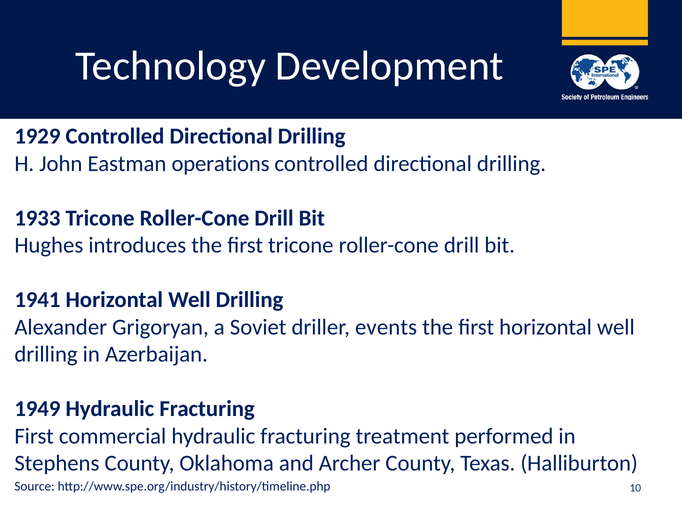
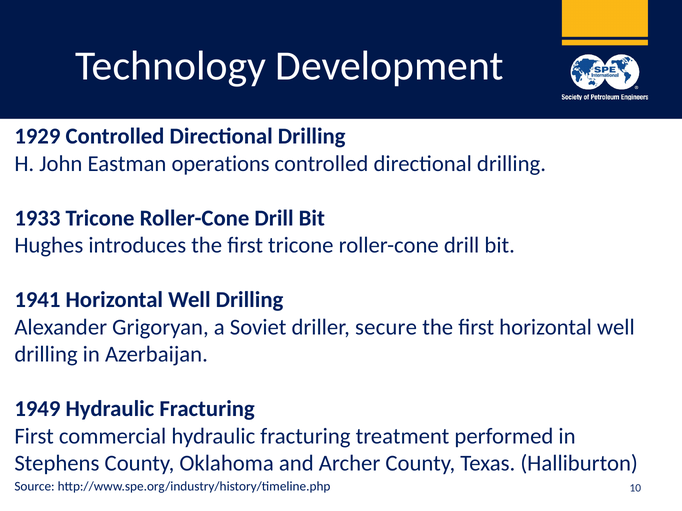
events: events -> secure (386, 328)
